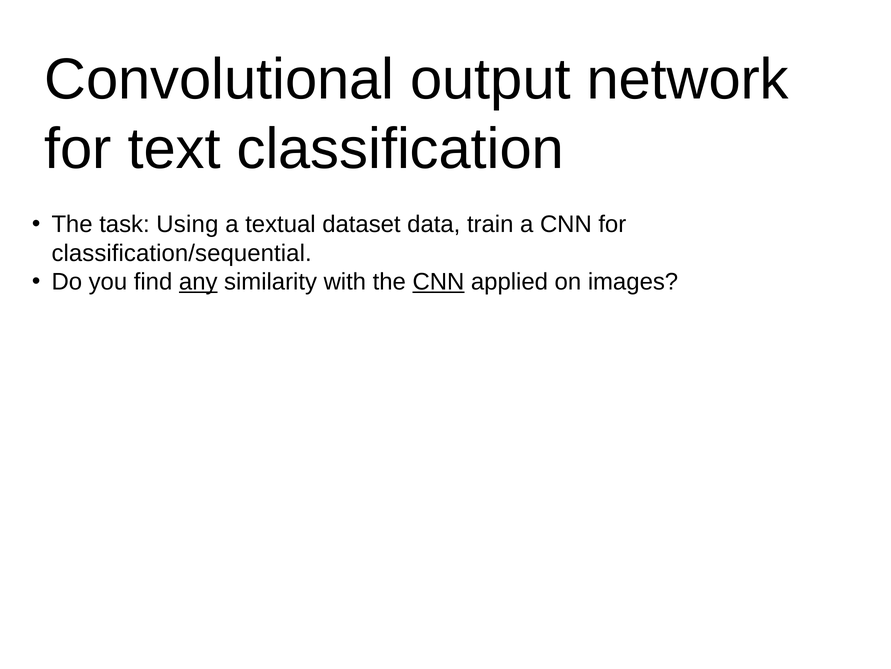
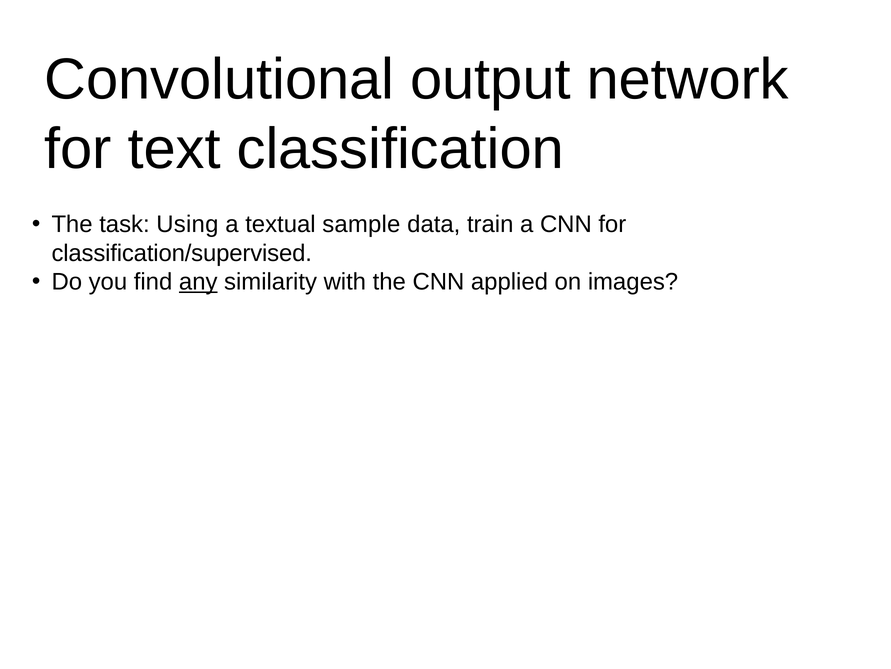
dataset: dataset -> sample (361, 224)
classification/sequential: classification/sequential -> classification/supervised (182, 253)
CNN underline: present -> none (438, 282)
